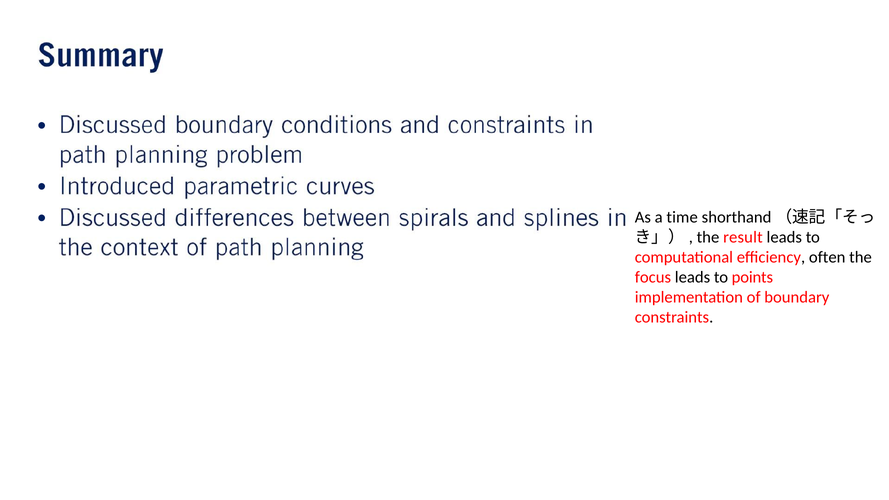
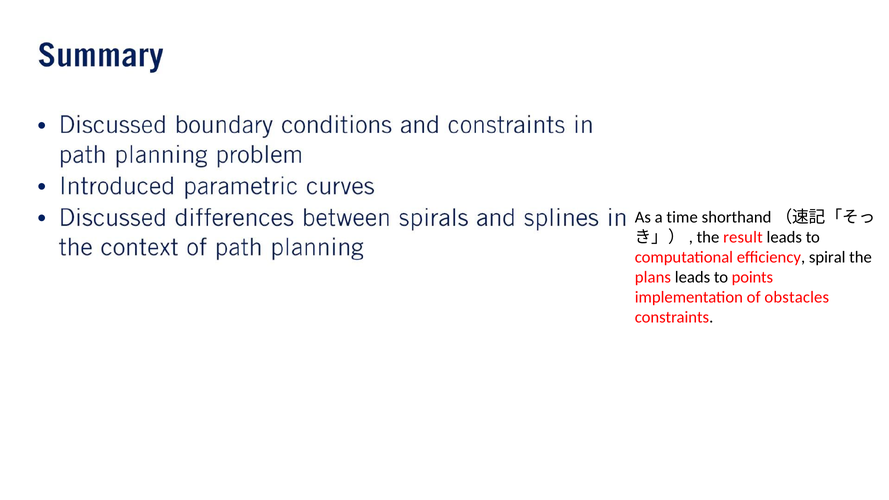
often: often -> spiral (827, 257)
focus: focus -> plans (653, 277)
boundary: boundary -> obstacles (797, 297)
